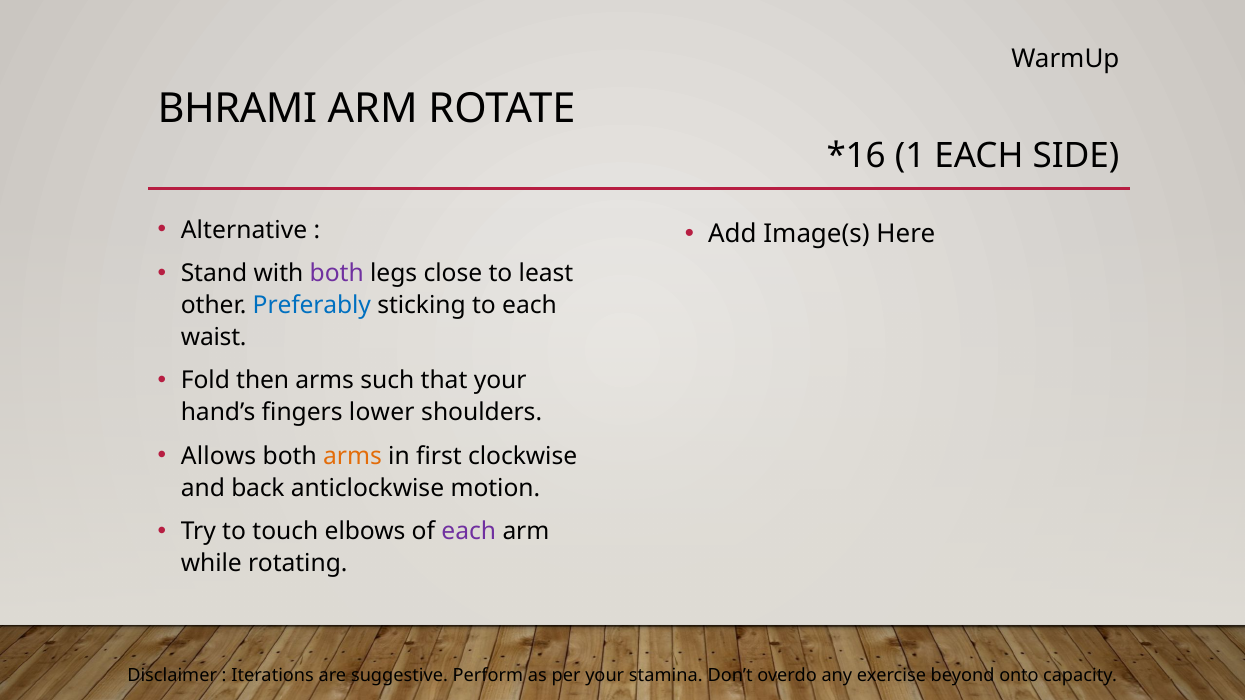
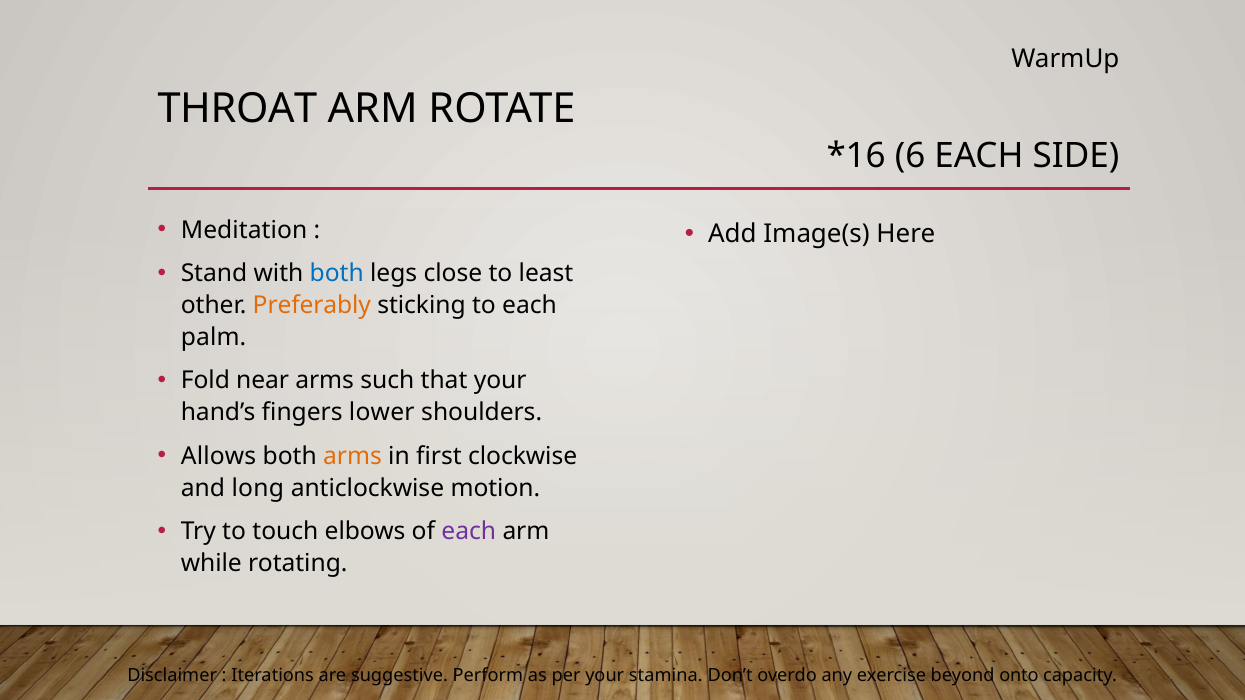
BHRAMI: BHRAMI -> THROAT (237, 109)
1: 1 -> 6 (910, 156)
Alternative: Alternative -> Meditation (244, 230)
both colour: purple -> blue (337, 274)
Preferably colour: blue -> orange (312, 306)
waist: waist -> palm (214, 337)
then: then -> near (263, 381)
back: back -> long (258, 488)
